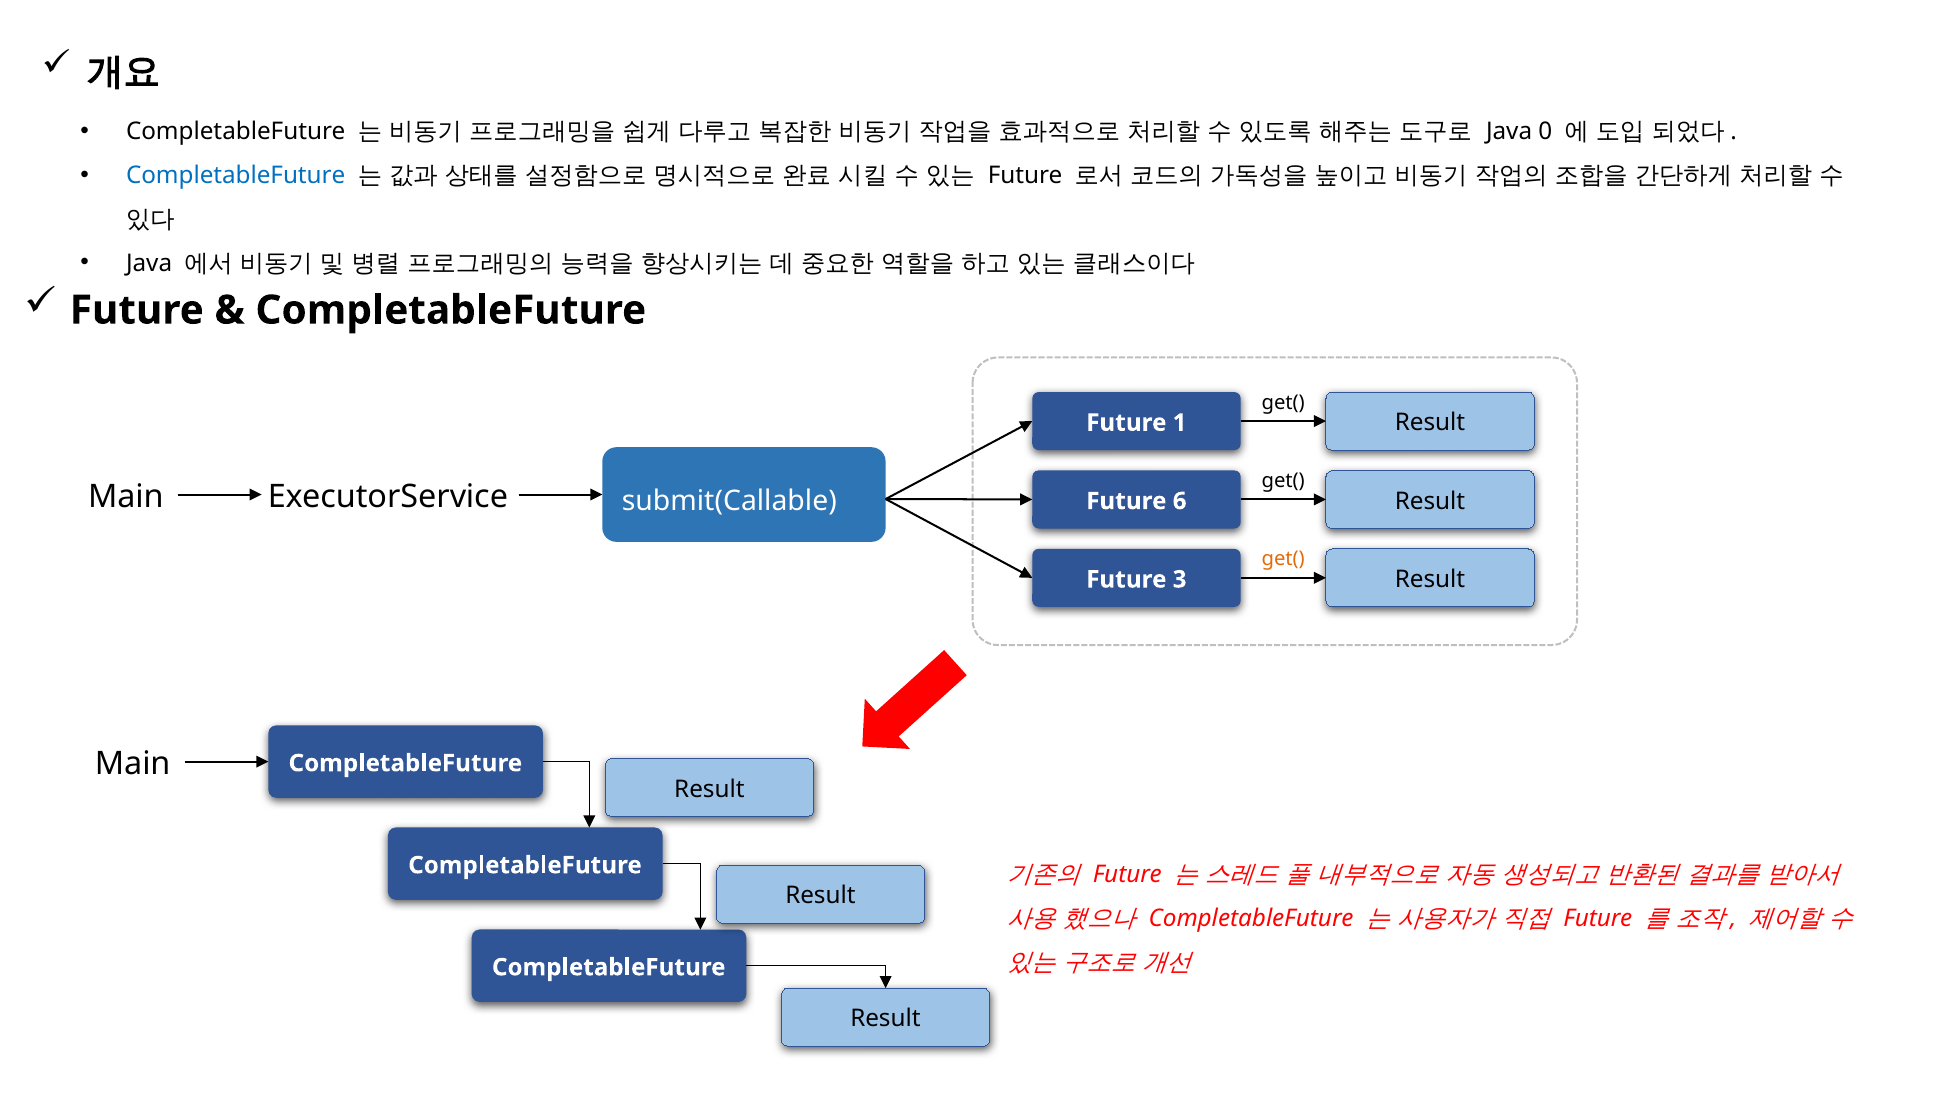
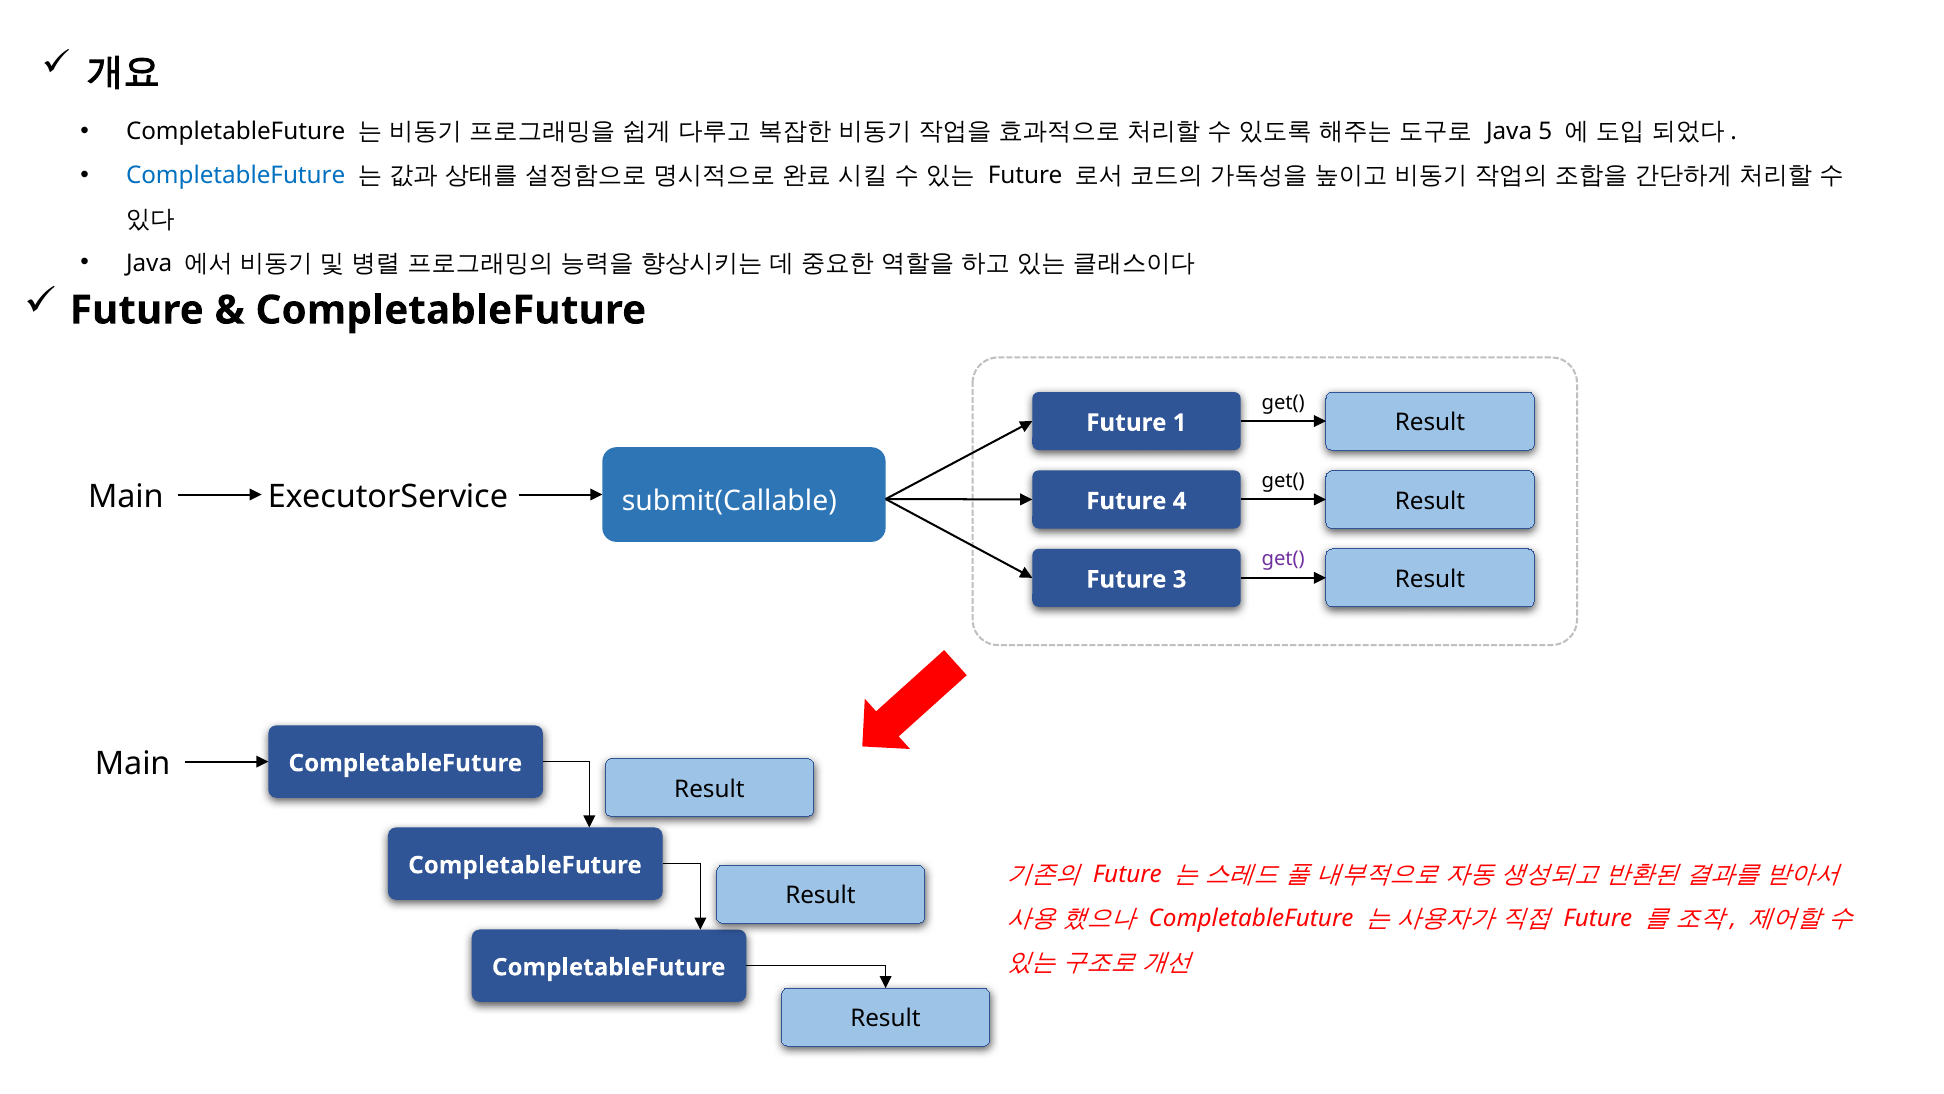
0: 0 -> 5 (1545, 132)
6: 6 -> 4 (1180, 501)
get( colour: orange -> purple (1283, 559)
